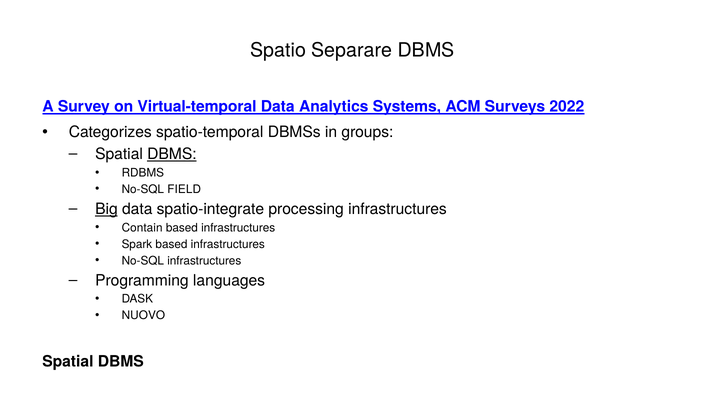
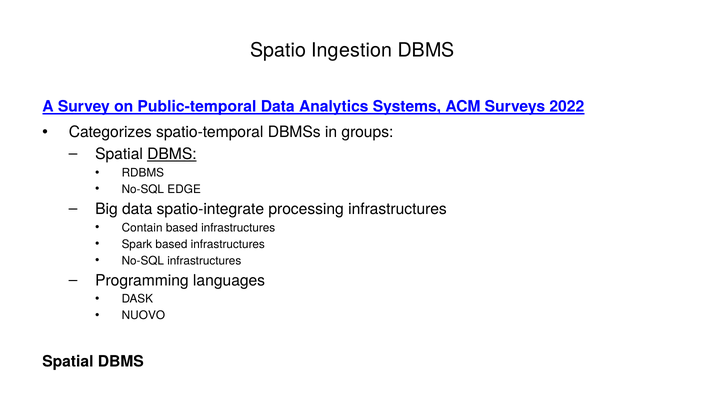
Separare: Separare -> Ingestion (352, 50)
Virtual-temporal: Virtual-temporal -> Public-temporal (197, 107)
FIELD: FIELD -> EDGE (184, 189)
Big underline: present -> none (106, 209)
